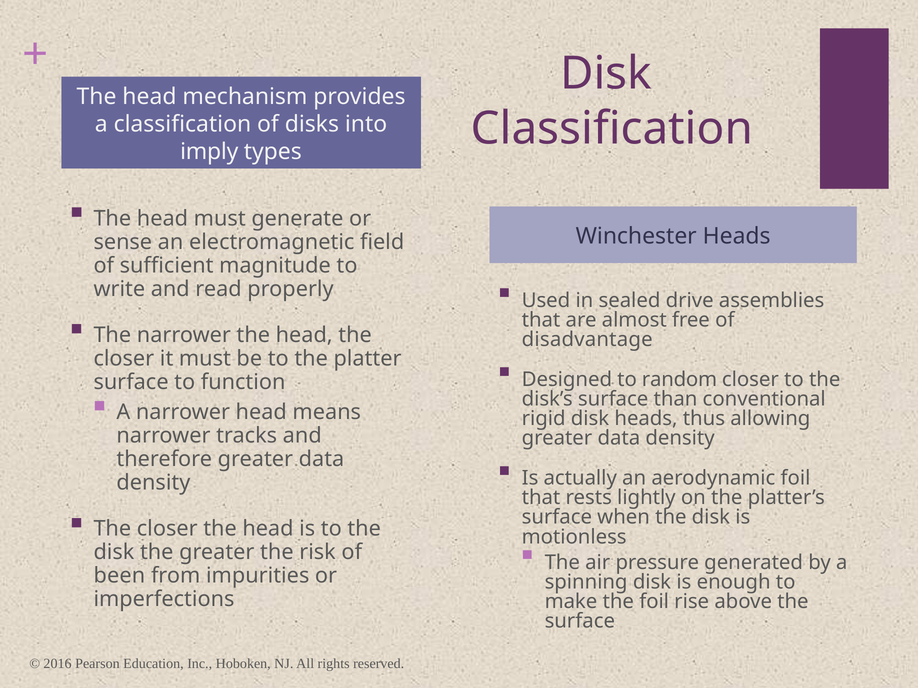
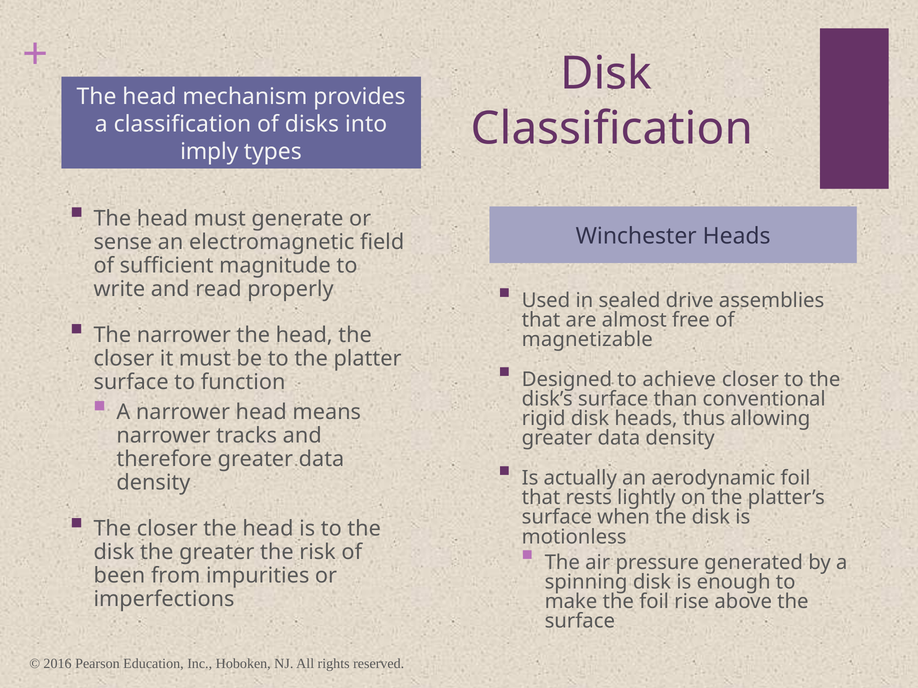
disadvantage: disadvantage -> magnetizable (587, 340)
random: random -> achieve (679, 380)
